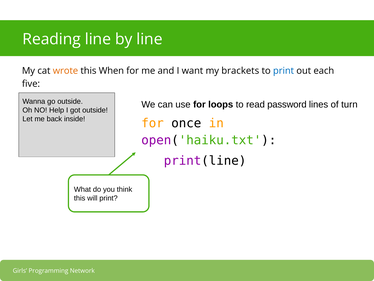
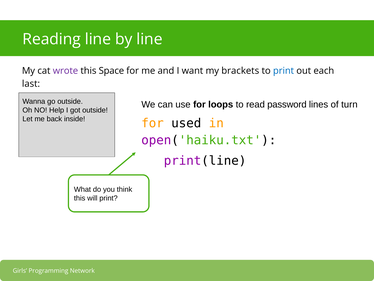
wrote colour: orange -> purple (65, 71)
When: When -> Space (111, 71)
five: five -> last (31, 84)
once: once -> used (186, 123)
